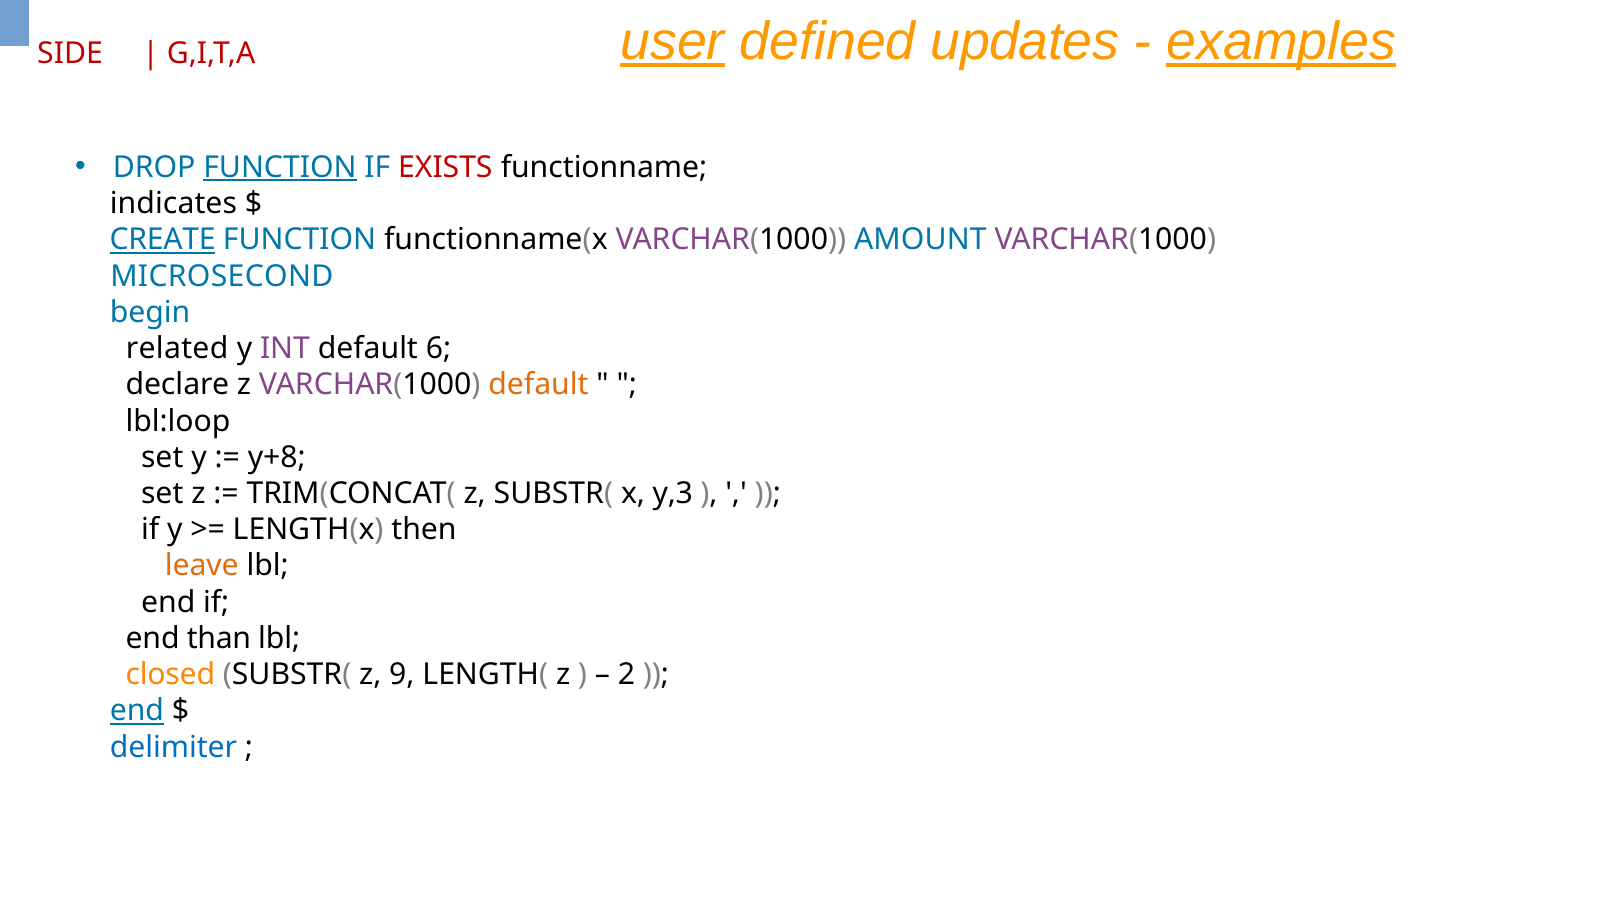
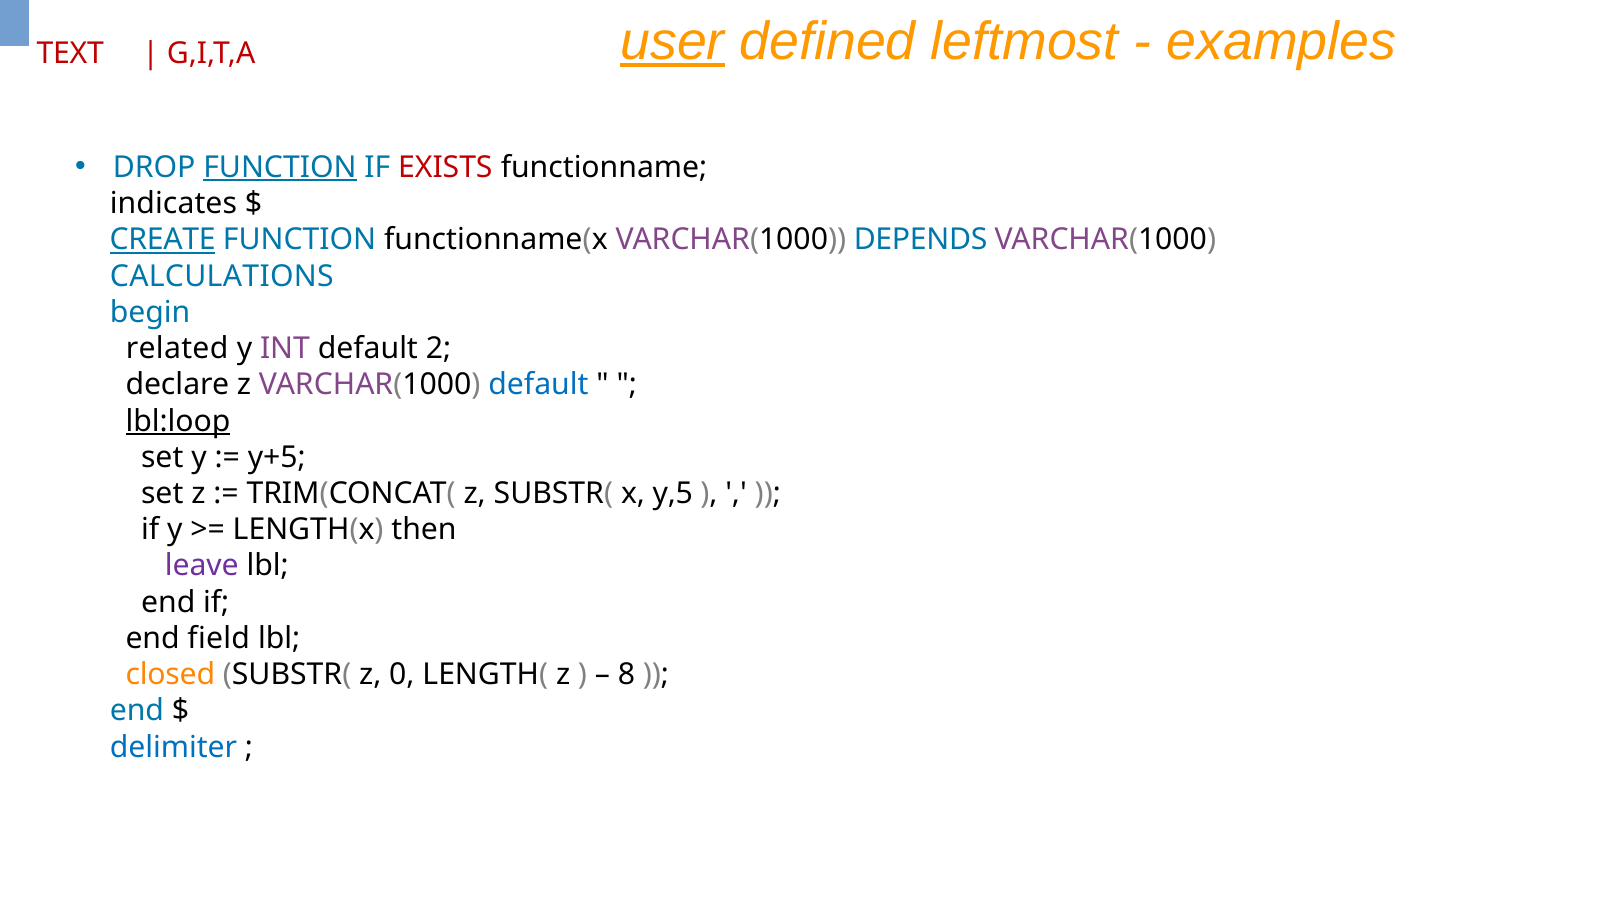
updates: updates -> leftmost (1025, 42)
examples underline: present -> none (1281, 42)
SIDE: SIDE -> TEXT (70, 54)
AMOUNT: AMOUNT -> DEPENDS (921, 240)
MICROSECOND: MICROSECOND -> CALCULATIONS (222, 276)
6: 6 -> 2 (438, 348)
default colour: orange -> blue (538, 385)
lbl:loop underline: none -> present (178, 421)
y+8: y+8 -> y+5 (277, 457)
y,3: y,3 -> y,5 (673, 493)
leave colour: orange -> purple (202, 566)
than: than -> field (219, 638)
9: 9 -> 0 (402, 674)
2: 2 -> 8 (626, 674)
end underline: present -> none (137, 711)
